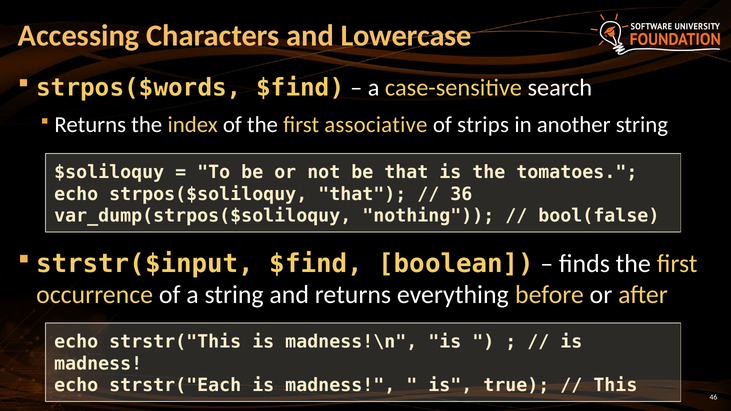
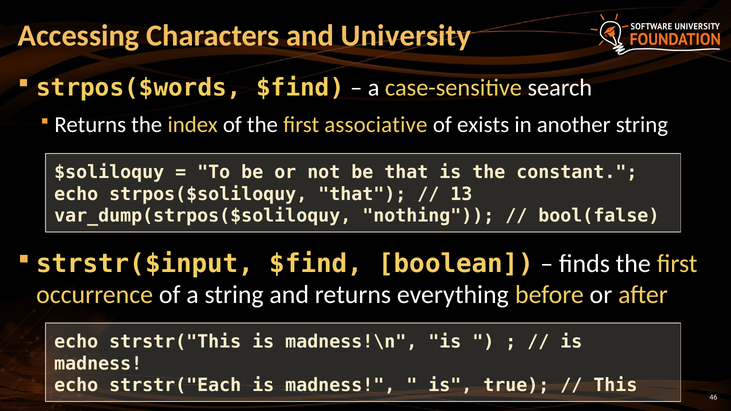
Lowercase: Lowercase -> University (406, 36)
strips: strips -> exists (483, 125)
tomatoes: tomatoes -> constant (577, 172)
36: 36 -> 13 (461, 194)
